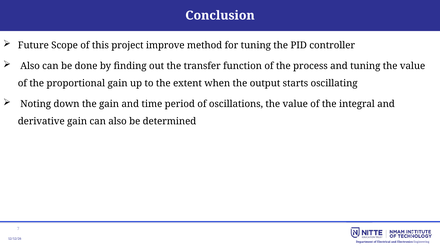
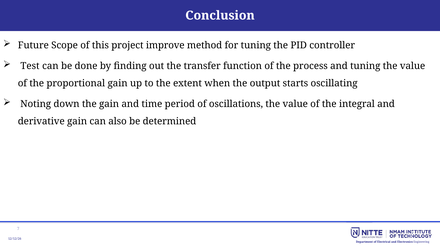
Also: Also -> Test (30, 66)
